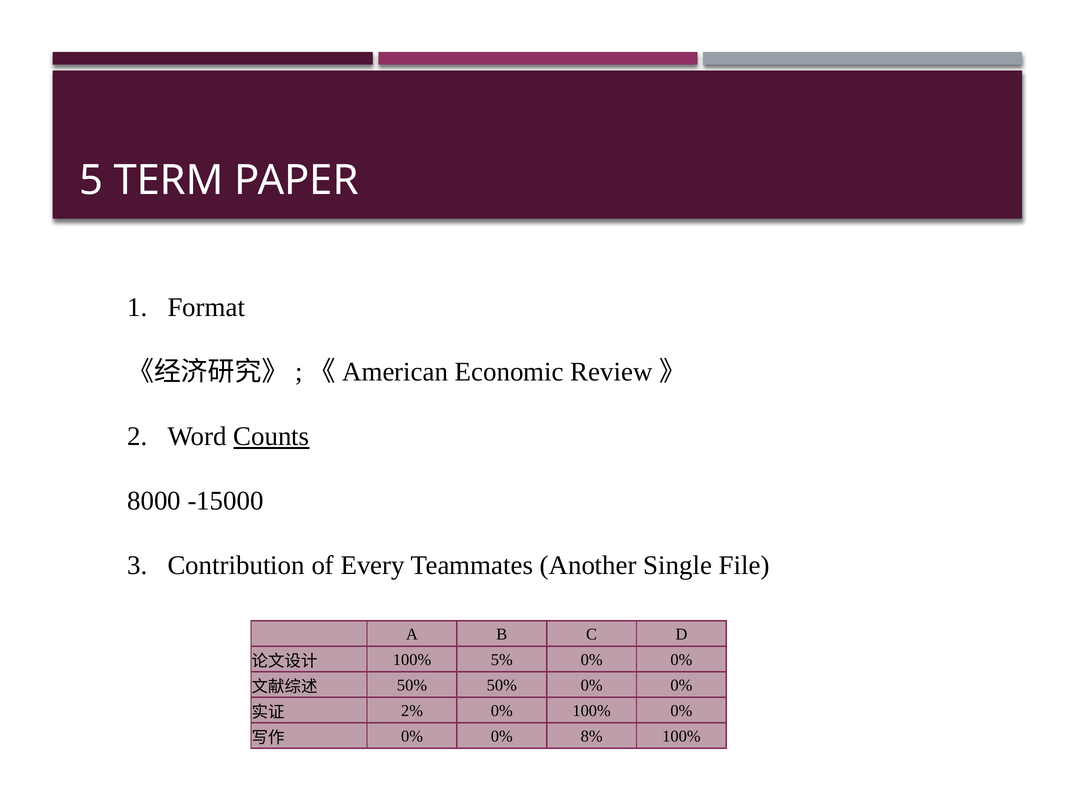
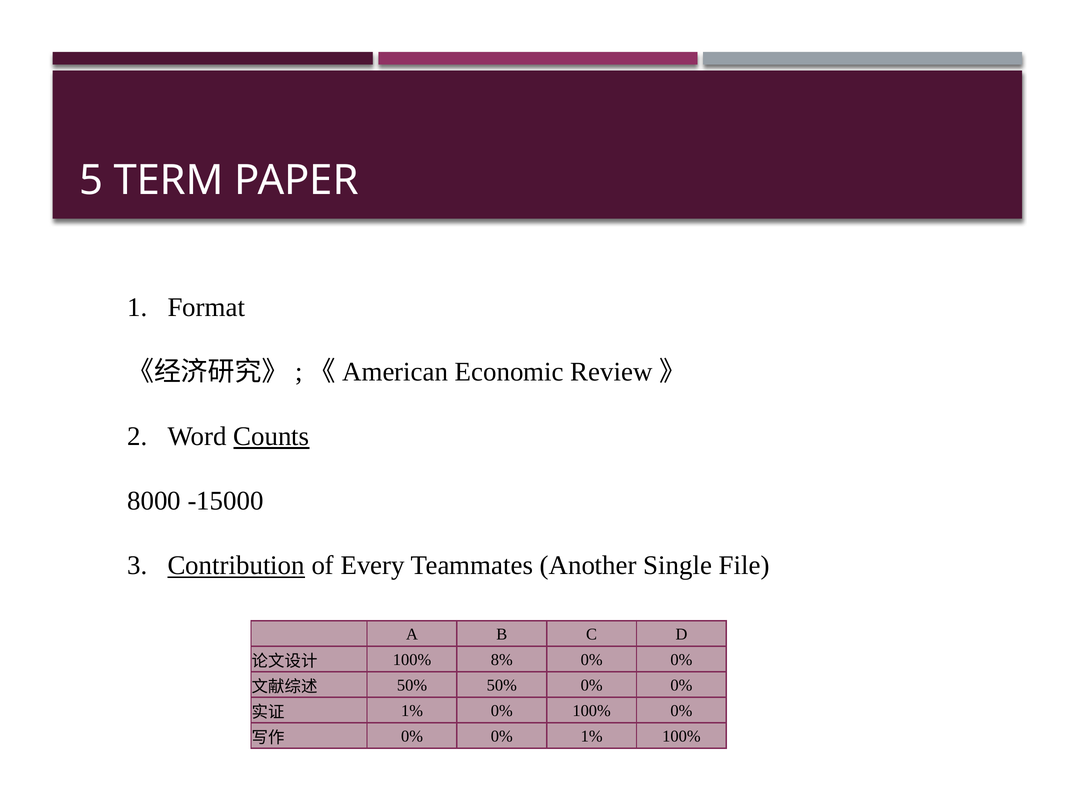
Contribution underline: none -> present (236, 566)
5%: 5% -> 8% (502, 660)
2%: 2% -> 1% (412, 711)
0% 8%: 8% -> 1% (592, 736)
